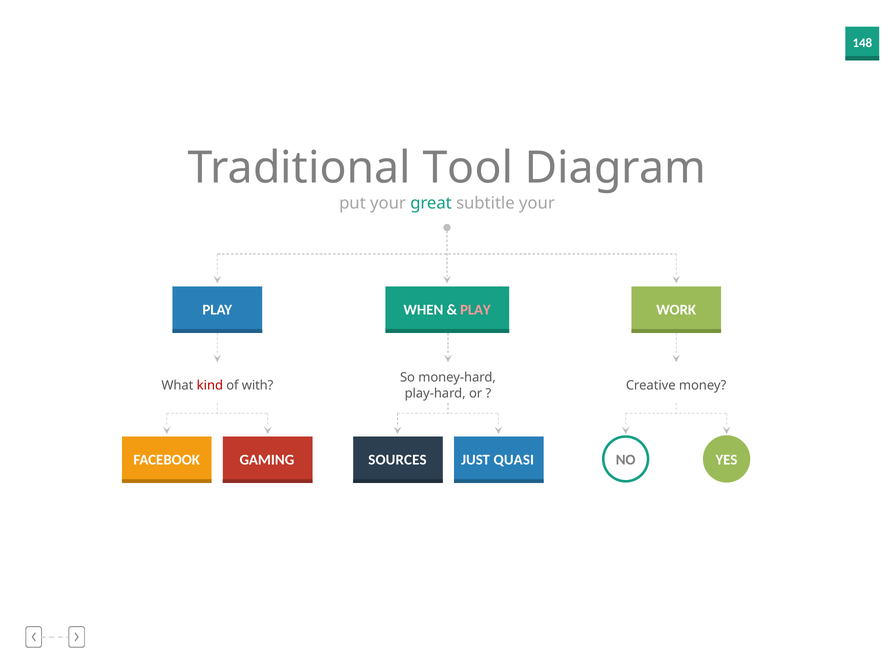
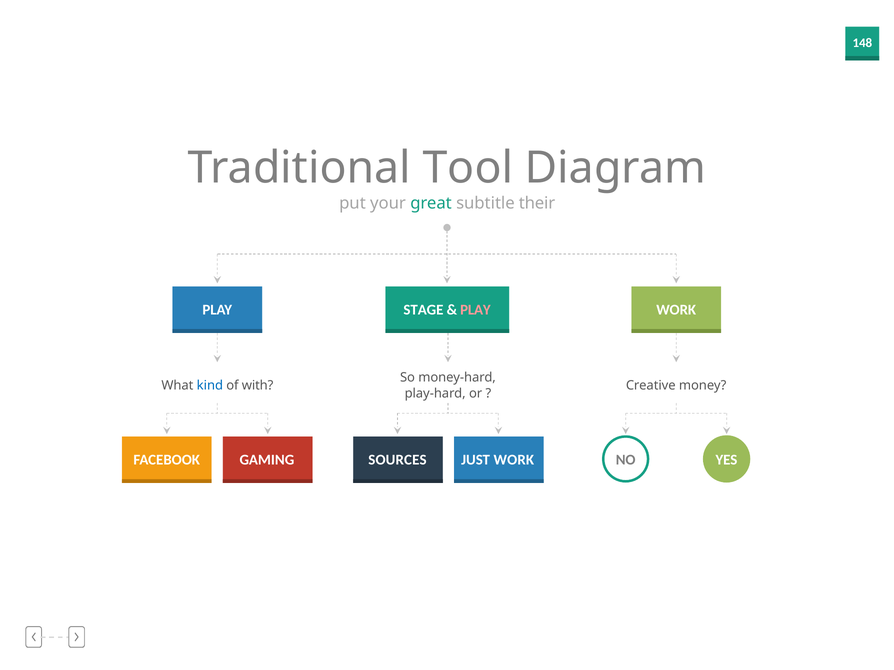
subtitle your: your -> their (537, 203)
WHEN: WHEN -> STAGE (423, 310)
kind colour: red -> blue (210, 386)
JUST QUASI: QUASI -> WORK (514, 460)
